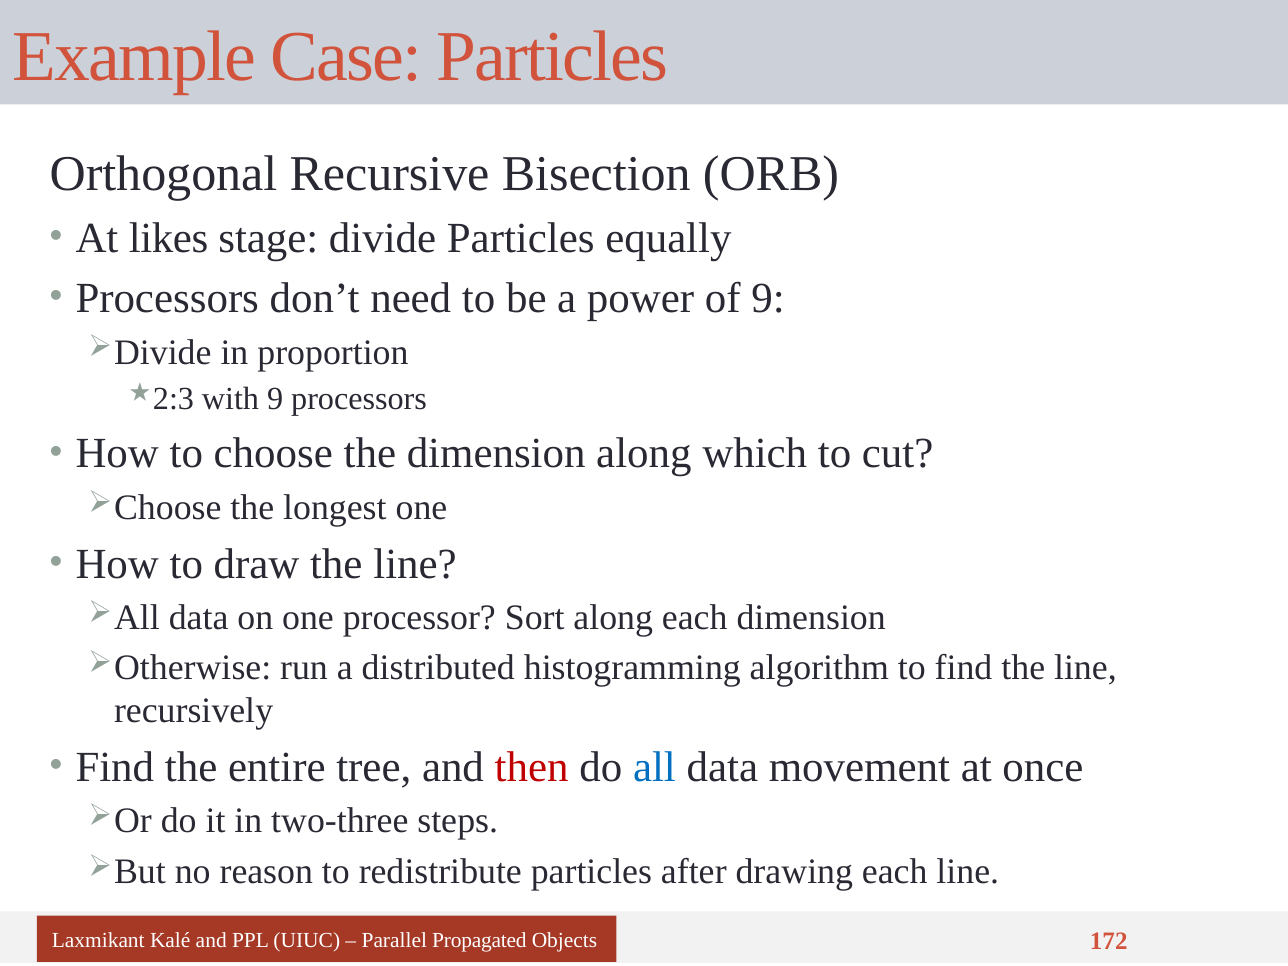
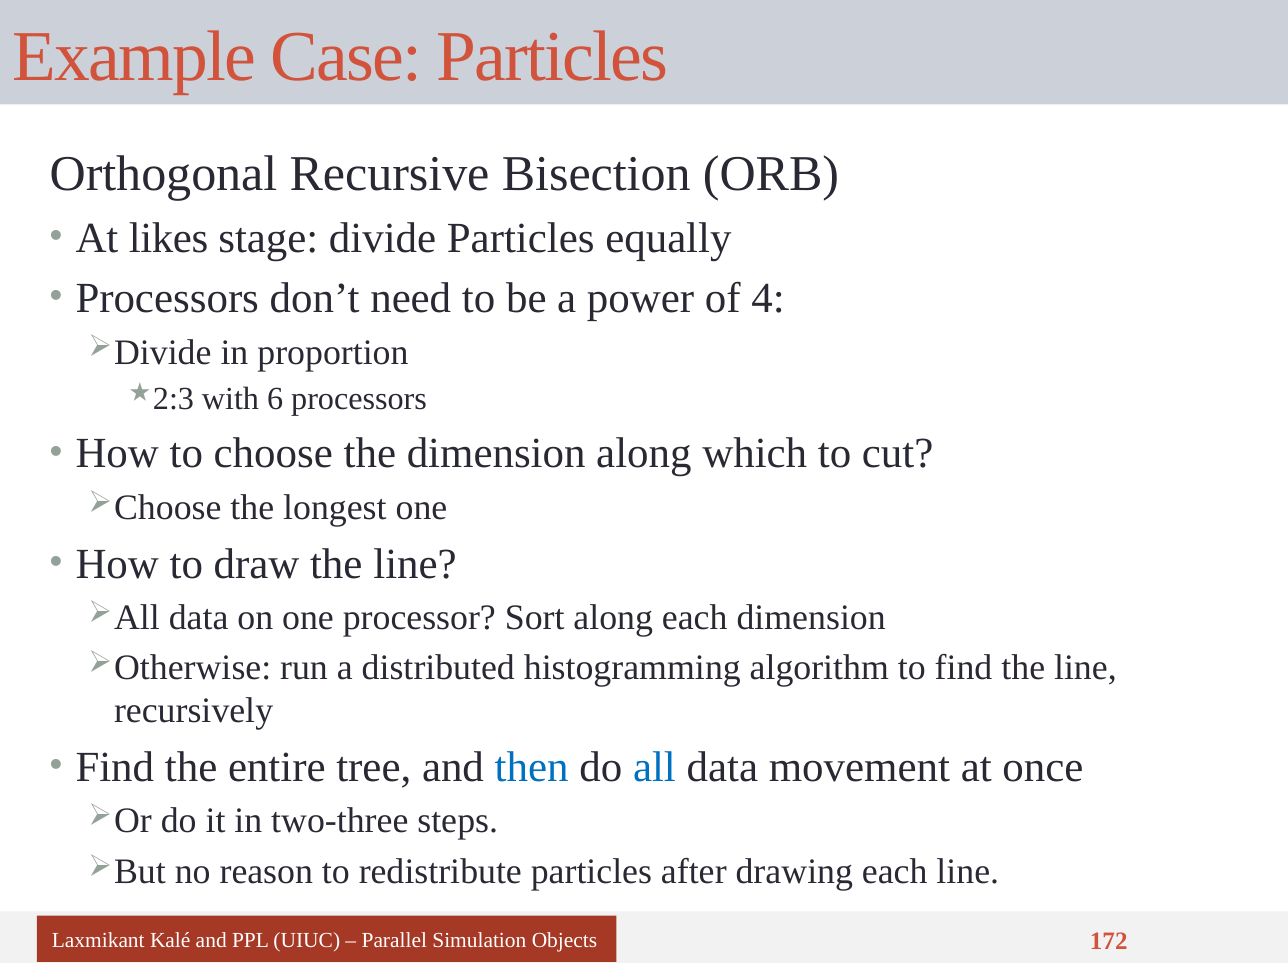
of 9: 9 -> 4 (768, 298)
with 9: 9 -> 6 (275, 399)
then colour: red -> blue (532, 767)
Propagated: Propagated -> Simulation (479, 940)
